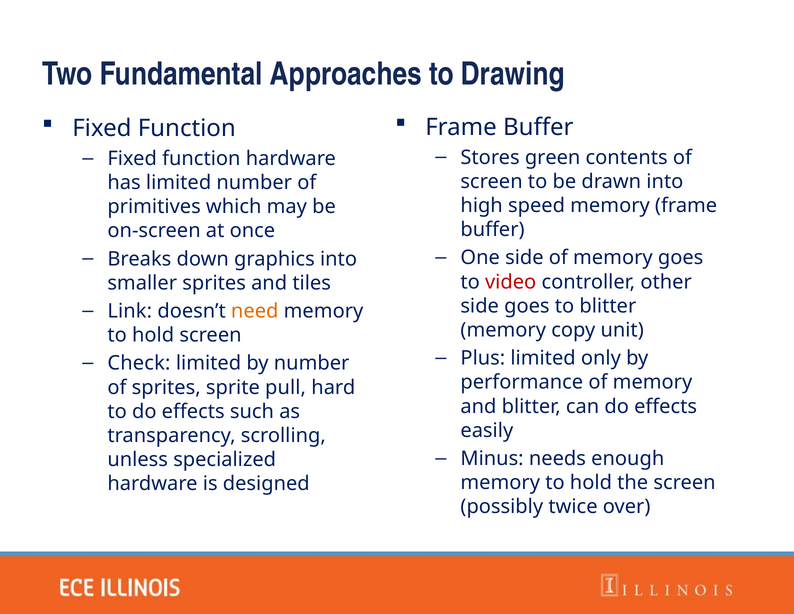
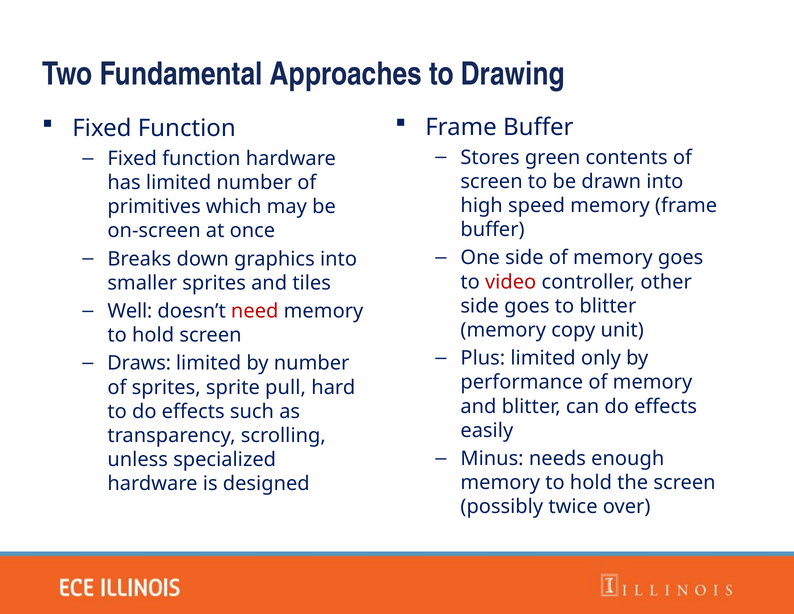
Link: Link -> Well (130, 311)
need colour: orange -> red (255, 311)
Check: Check -> Draws (139, 363)
